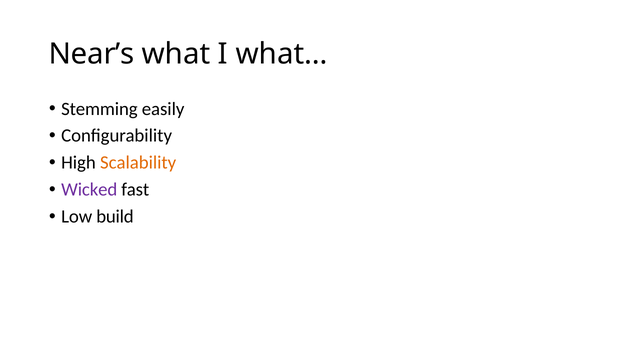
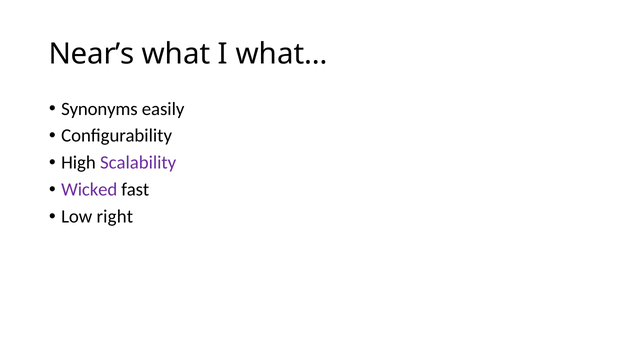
Stemming: Stemming -> Synonyms (99, 109)
Scalability colour: orange -> purple (138, 163)
build: build -> right (115, 217)
